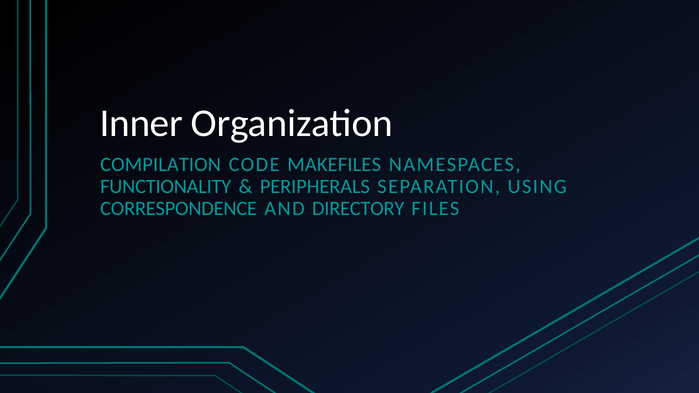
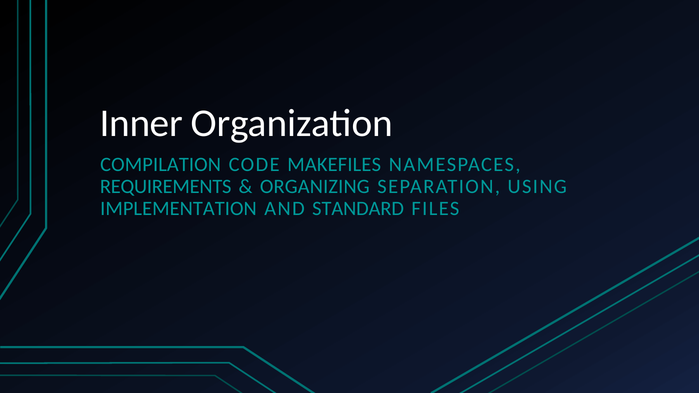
FUNCTIONALITY: FUNCTIONALITY -> REQUIREMENTS (166, 186)
PERIPHERALS: PERIPHERALS -> ORGANIZING (315, 186)
CORRESPONDENCE: CORRESPONDENCE -> IMPLEMENTATION (178, 208)
DIRECTORY: DIRECTORY -> STANDARD (358, 208)
